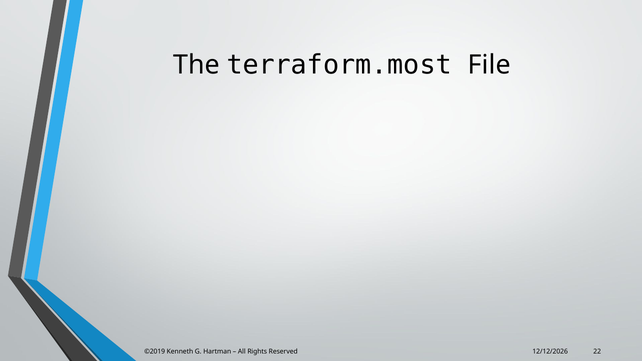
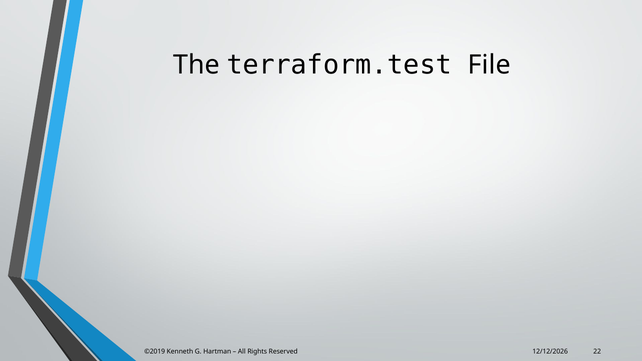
terraform.most: terraform.most -> terraform.test (339, 65)
